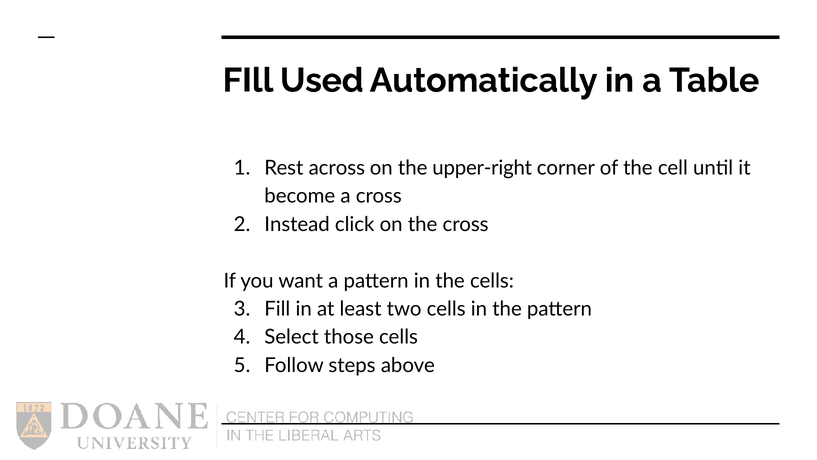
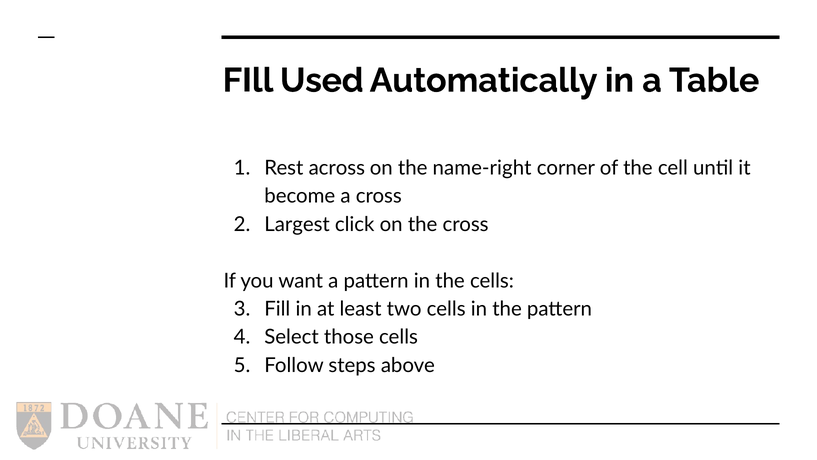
upper-right: upper-right -> name-right (482, 168)
Instead: Instead -> Largest (297, 224)
